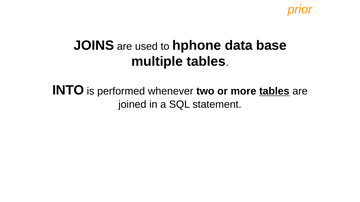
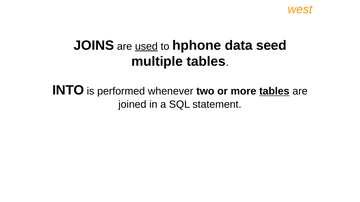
prior: prior -> west (300, 9)
used underline: none -> present (146, 46)
base: base -> seed (271, 45)
